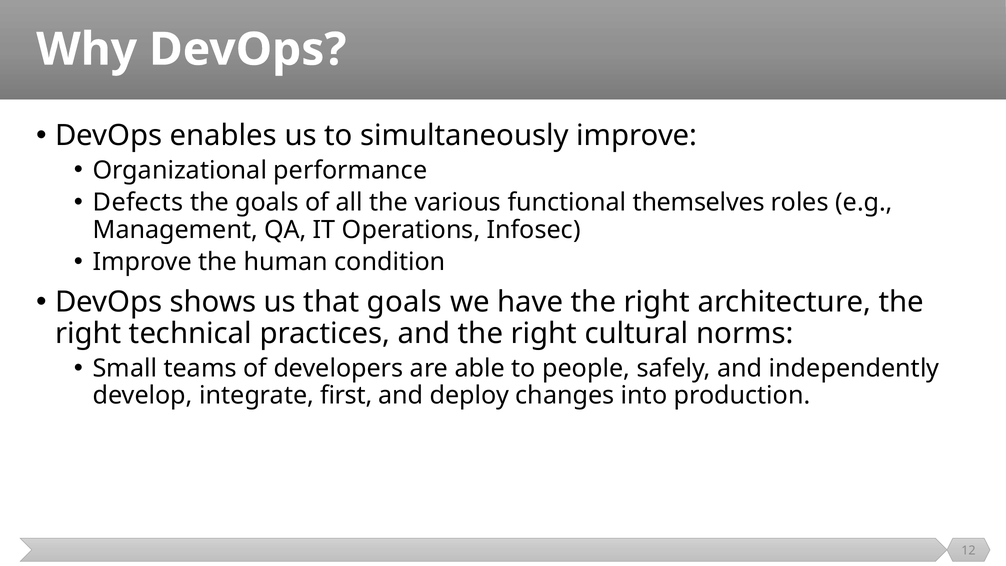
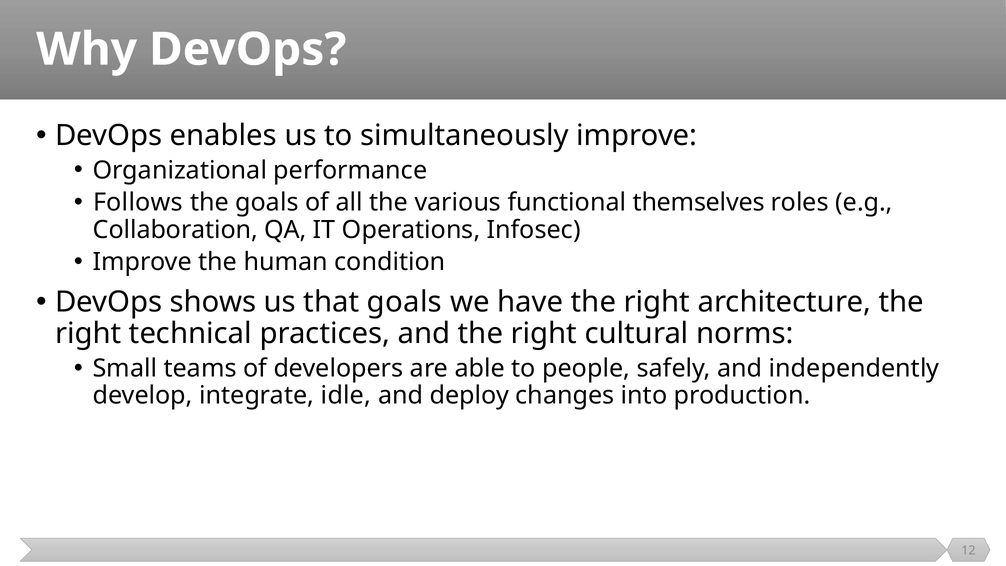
Defects: Defects -> Follows (138, 203)
Management: Management -> Collaboration (175, 230)
first: first -> idle (346, 395)
